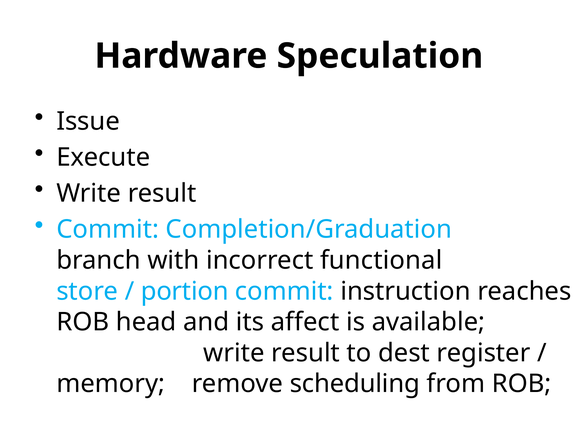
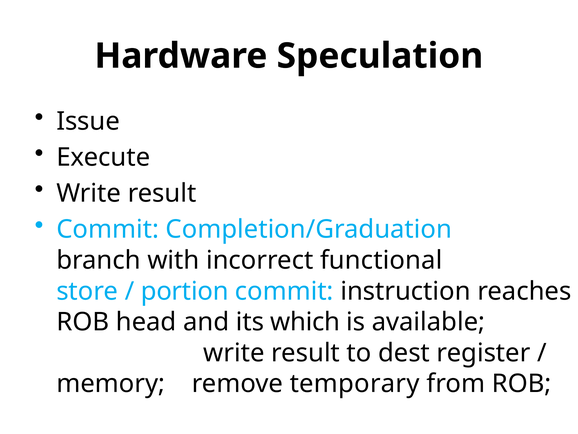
affect: affect -> which (305, 322)
scheduling: scheduling -> temporary (355, 383)
